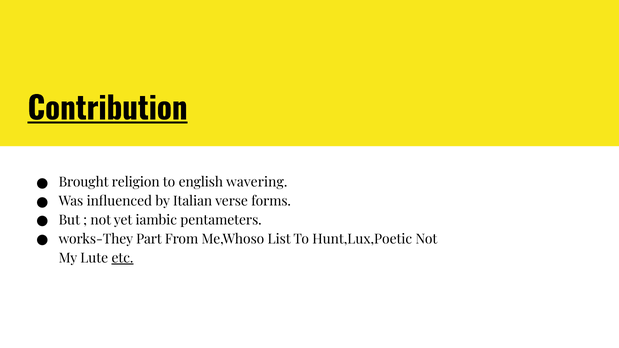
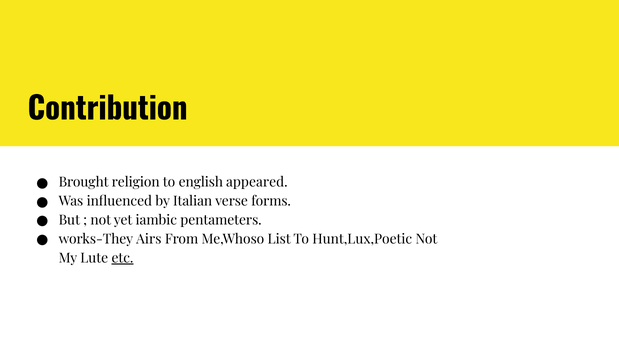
Contribution underline: present -> none (108, 109)
wavering: wavering -> appeared (257, 183)
Part: Part -> Airs (149, 239)
